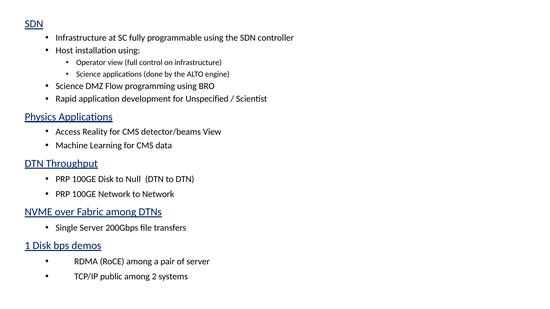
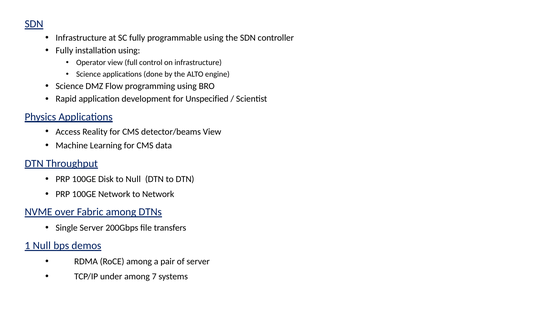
Host: Host -> Fully (64, 51)
1 Disk: Disk -> Null (42, 246)
public: public -> under (111, 277)
2: 2 -> 7 (154, 277)
